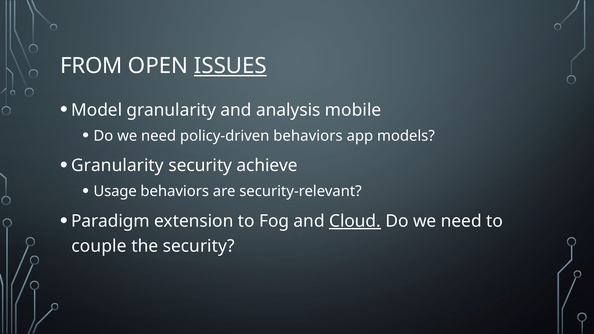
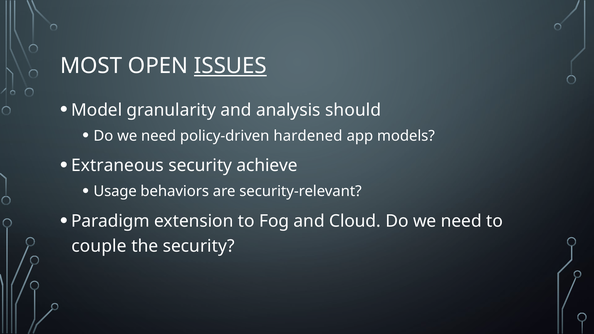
FROM: FROM -> MOST (91, 66)
mobile: mobile -> should (353, 110)
policy-driven behaviors: behaviors -> hardened (308, 136)
Granularity: Granularity -> Extraneous (118, 166)
Cloud underline: present -> none (355, 221)
